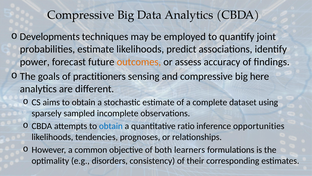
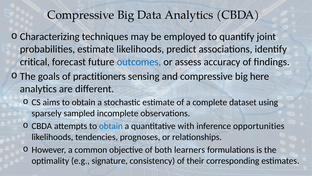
Developments: Developments -> Characterizing (50, 37)
power: power -> critical (35, 62)
outcomes colour: orange -> blue (139, 62)
ratio: ratio -> with (186, 126)
disorders: disorders -> signature (110, 160)
